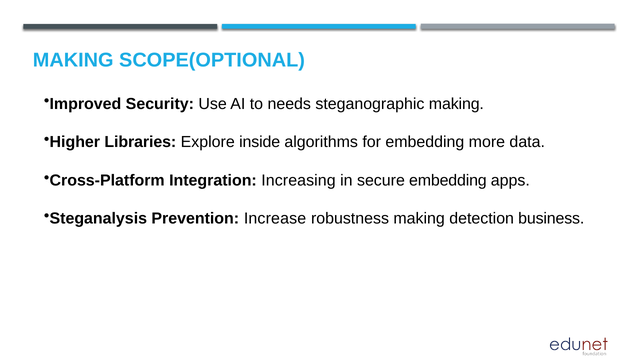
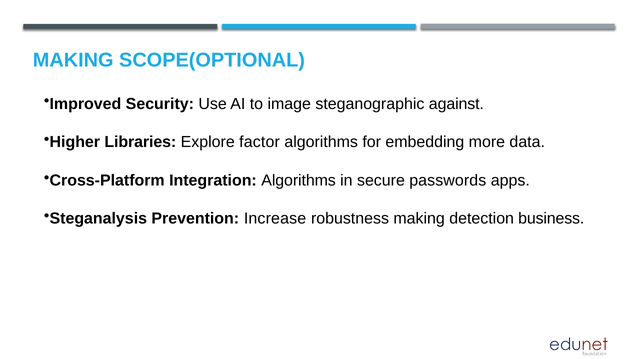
needs: needs -> image (289, 104)
steganographic making: making -> against (456, 104)
inside: inside -> factor (260, 142)
Integration Increasing: Increasing -> Algorithms (299, 180)
secure embedding: embedding -> passwords (448, 180)
